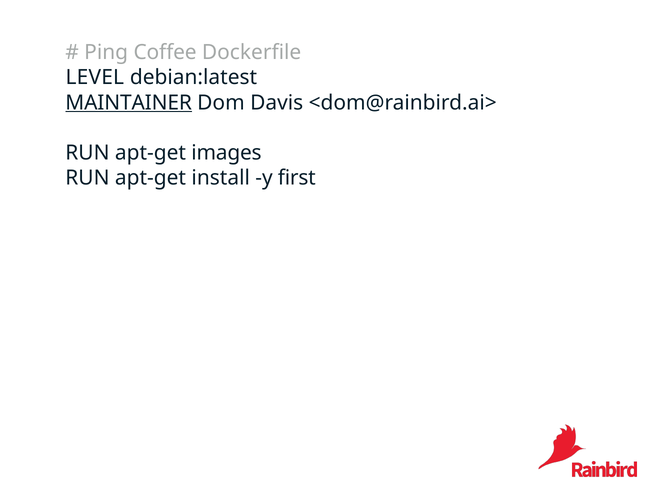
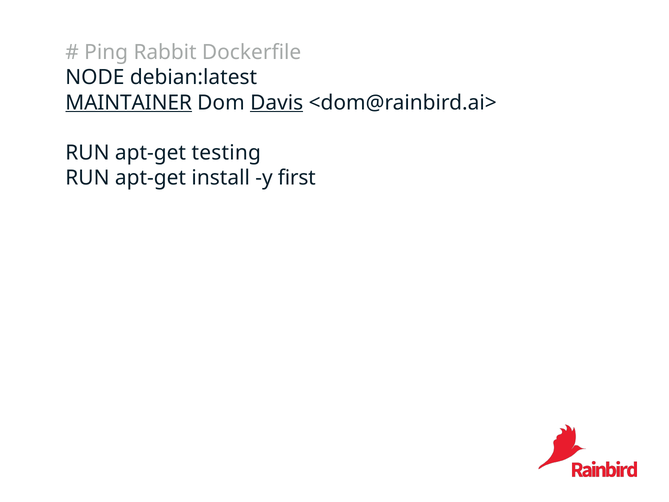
Coffee: Coffee -> Rabbit (165, 52)
LEVEL: LEVEL -> NODE (95, 77)
Davis underline: none -> present (277, 103)
images: images -> testing (226, 153)
